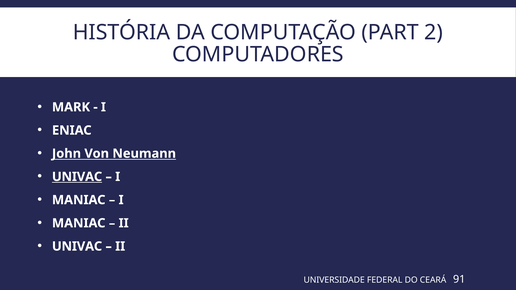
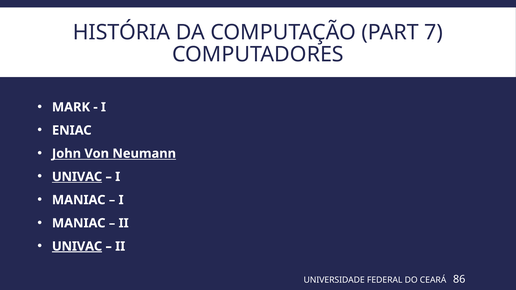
2: 2 -> 7 (434, 32)
UNIVAC underline: none -> present (77, 247)
91: 91 -> 86 (459, 279)
